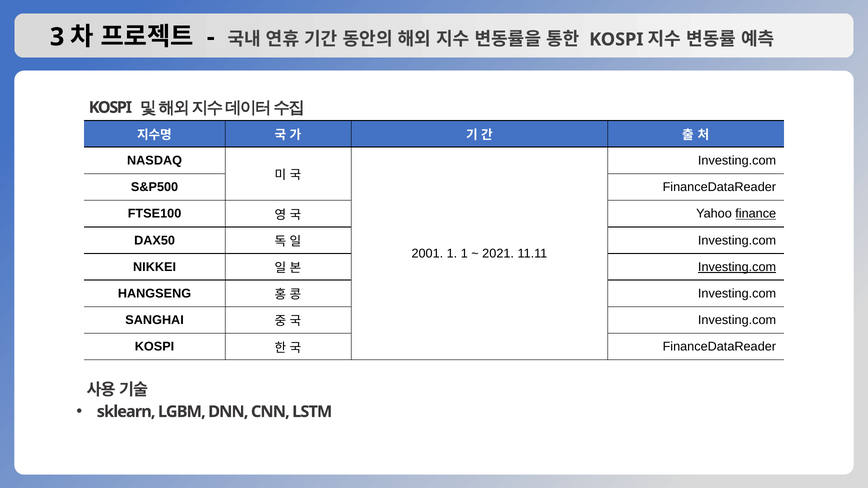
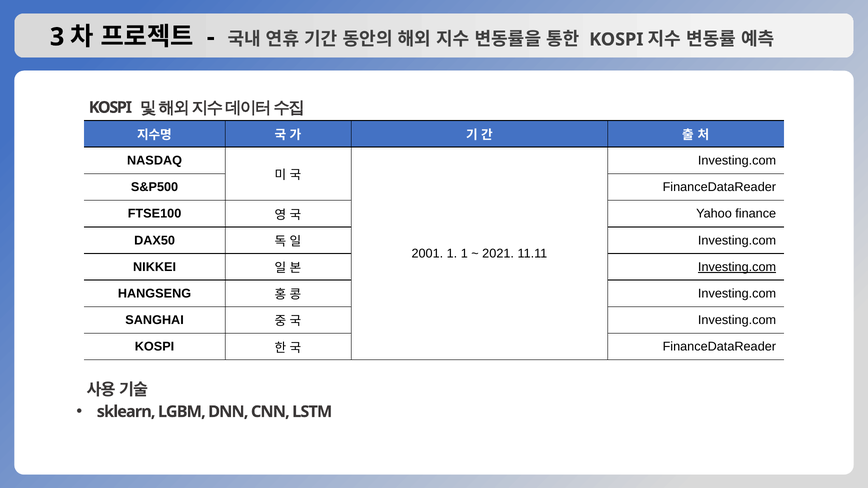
finance underline: present -> none (756, 214)
